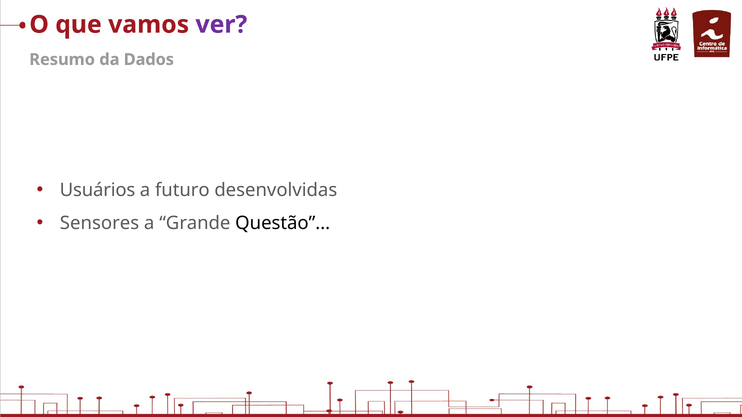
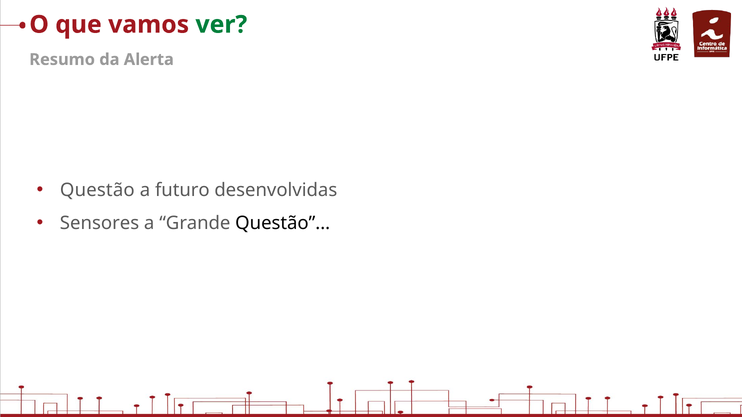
ver colour: purple -> green (221, 25)
Dados: Dados -> Alerta (149, 60)
Usuários: Usuários -> Questão (97, 190)
